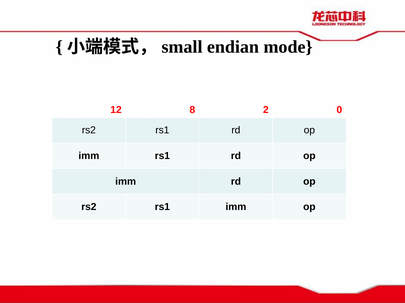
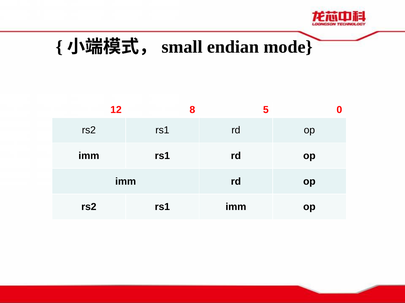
2: 2 -> 5 (266, 110)
